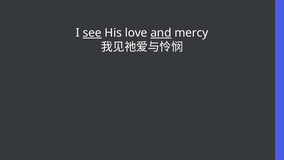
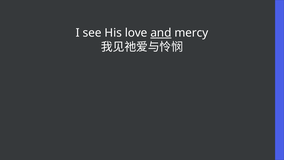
see underline: present -> none (92, 33)
